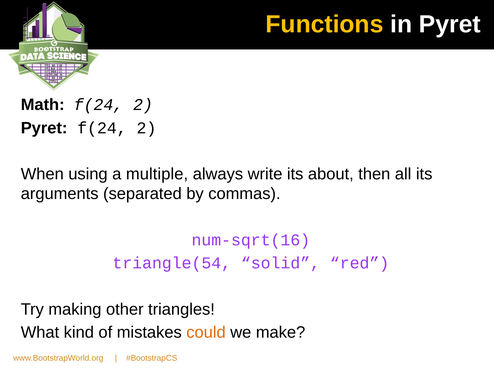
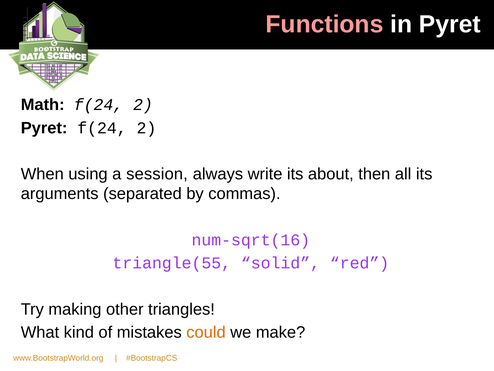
Functions colour: yellow -> pink (324, 24)
multiple: multiple -> session (157, 174)
triangle(54: triangle(54 -> triangle(55 (172, 263)
